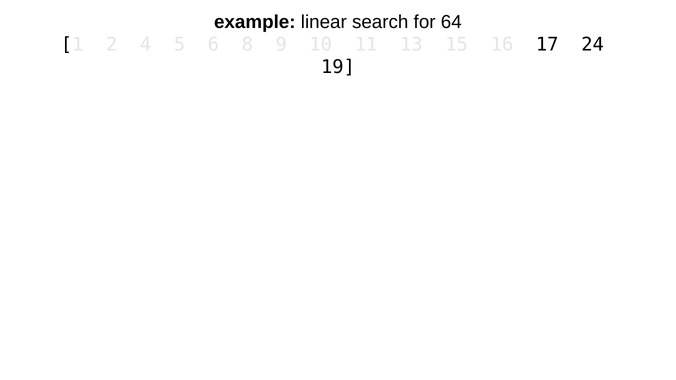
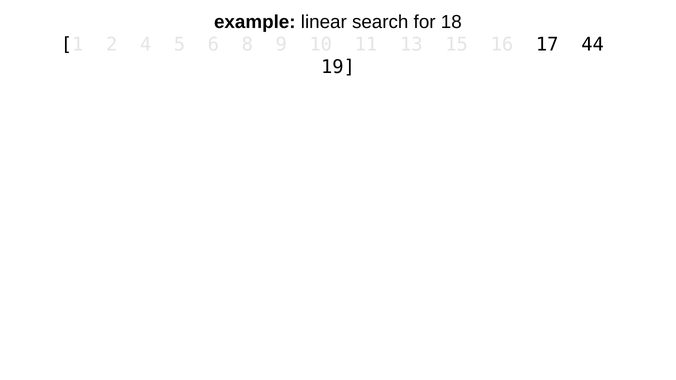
64: 64 -> 18 (451, 22)
24: 24 -> 44 (593, 45)
